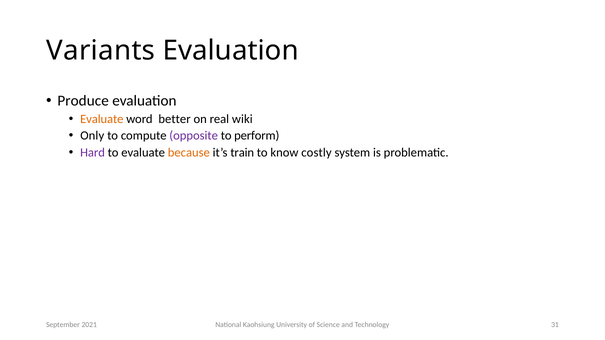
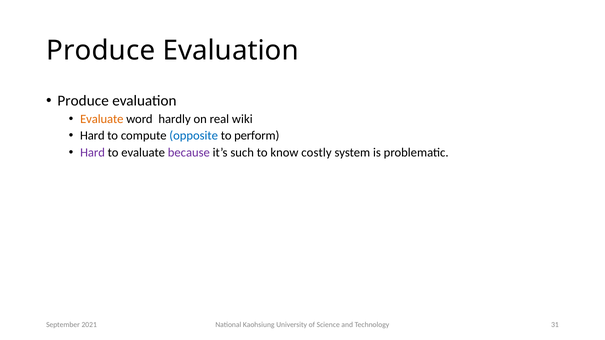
Variants: Variants -> Produce (101, 51)
better: better -> hardly (175, 119)
Only: Only -> Hard (92, 136)
opposite colour: purple -> blue (194, 136)
because colour: orange -> purple (189, 153)
train: train -> such (242, 153)
